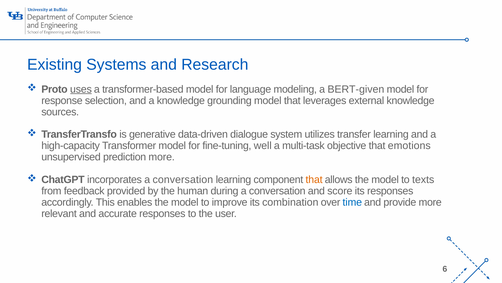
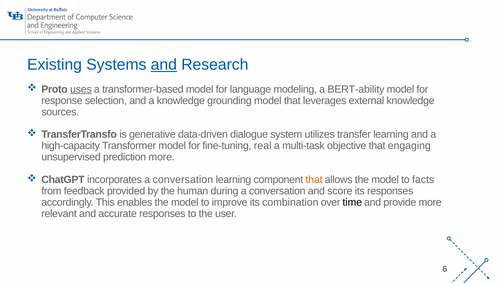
and underline: none -> present (164, 64)
BERT-given: BERT-given -> BERT-ability (356, 89)
well: well -> real (263, 146)
emotions: emotions -> engaging (409, 146)
texts: texts -> facts (423, 179)
time colour: blue -> black (352, 202)
